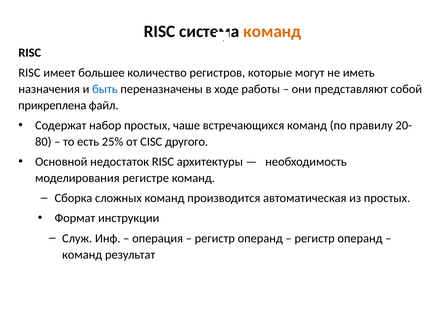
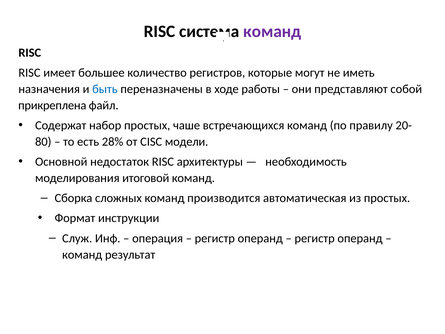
команд colour: orange -> purple (272, 31)
25%: 25% -> 28% (113, 142)
другого: другого -> модели (187, 142)
регистре: регистре -> итоговой (146, 178)
